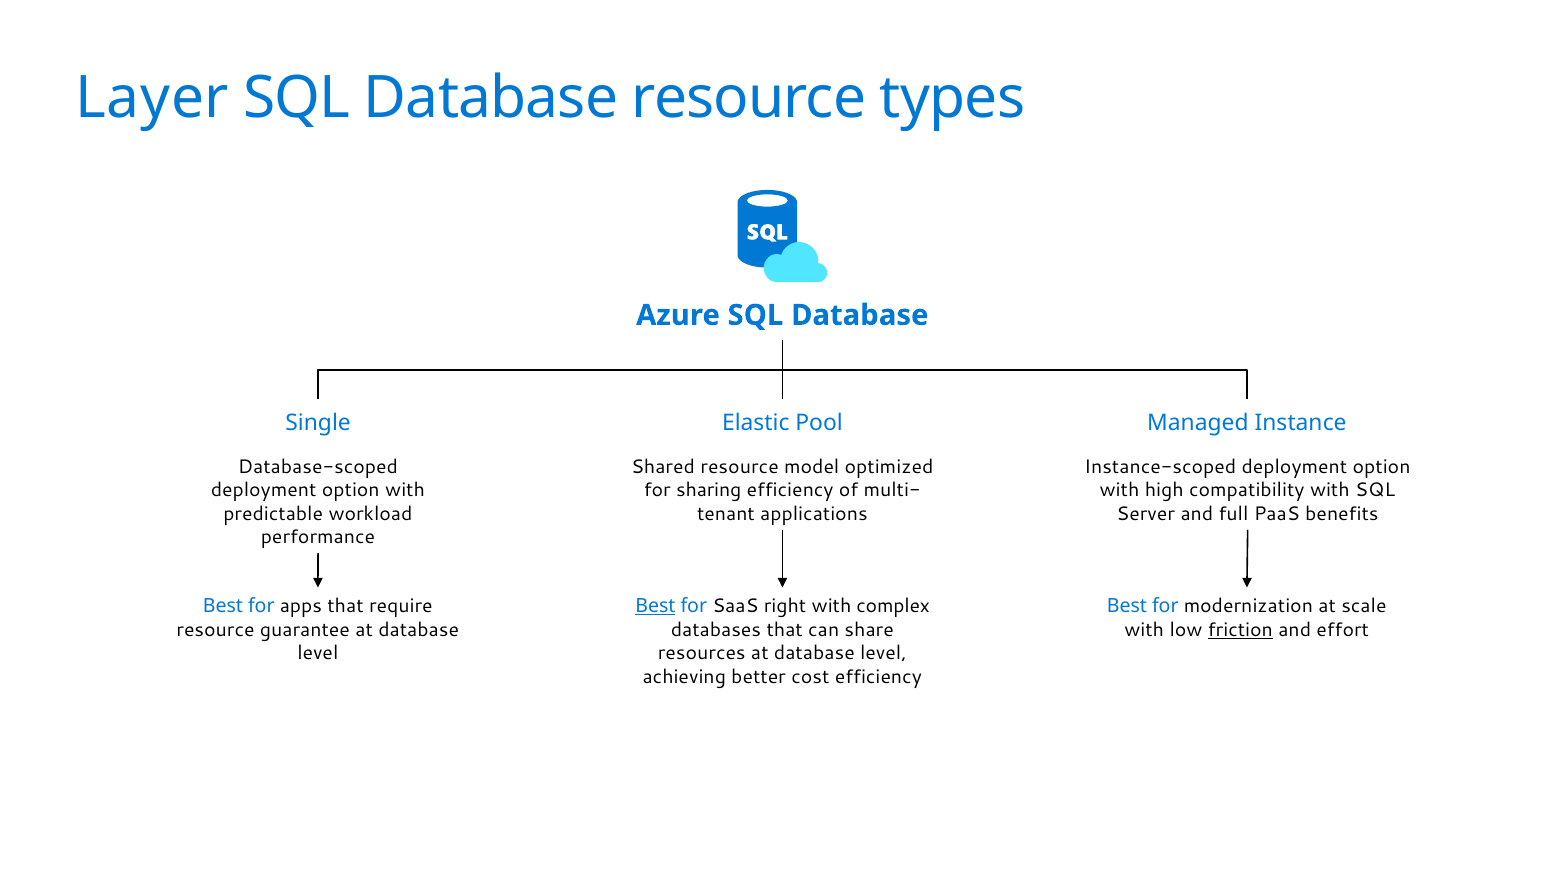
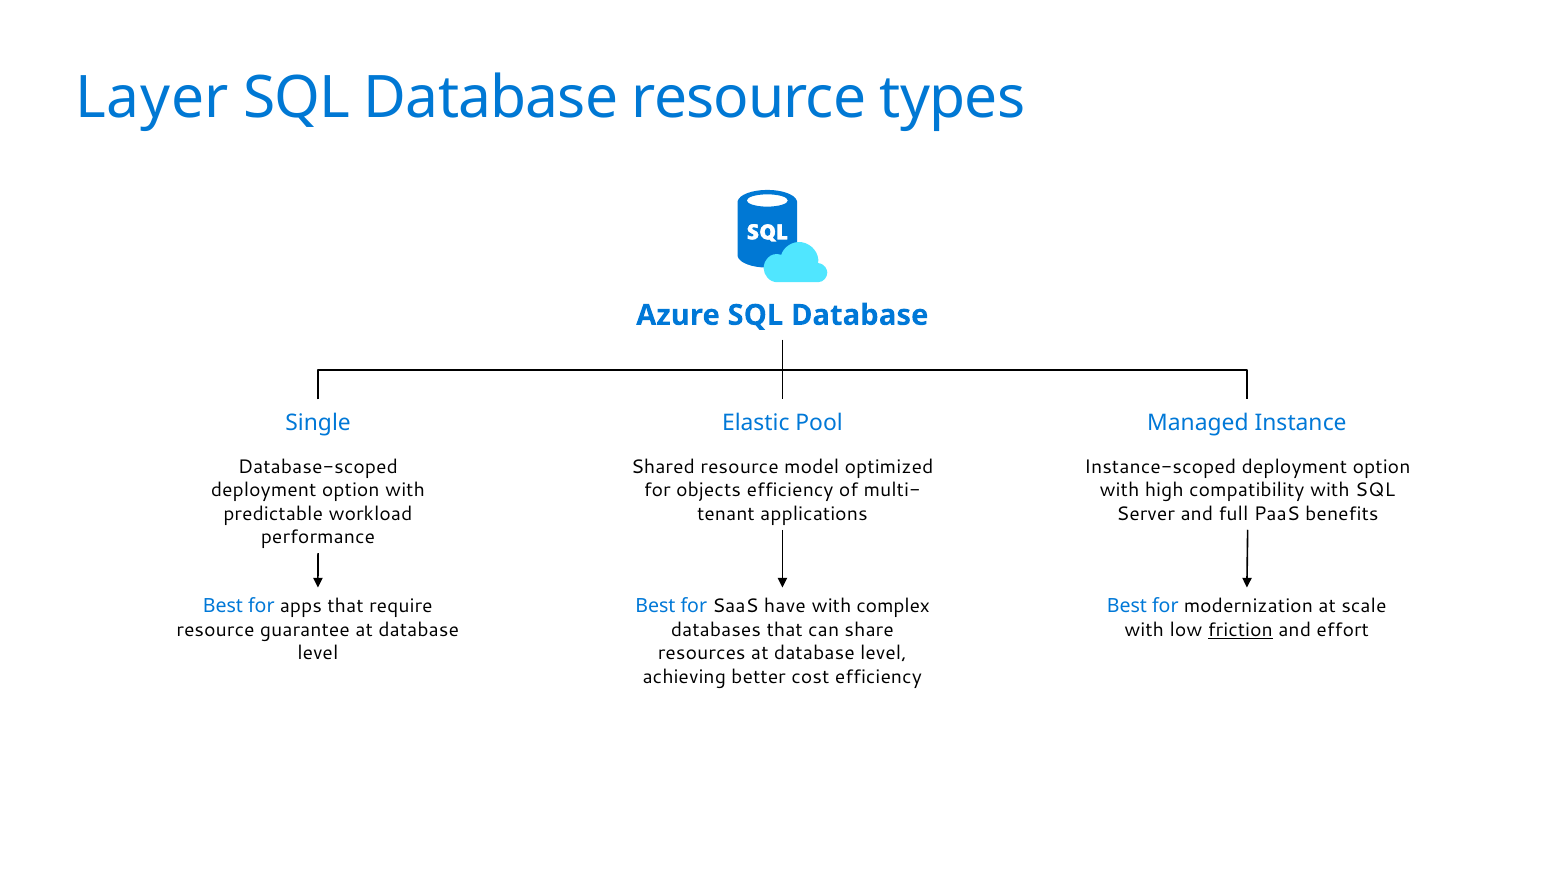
sharing: sharing -> objects (709, 490)
Best underline: present -> none (655, 607)
right: right -> have (785, 607)
